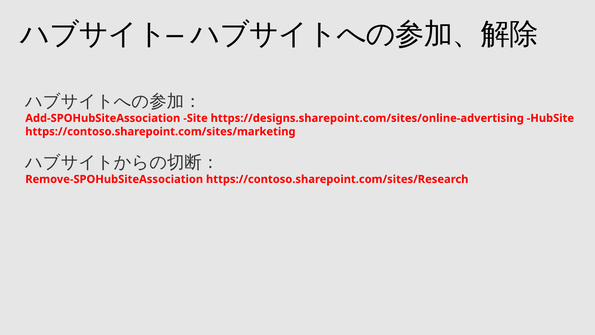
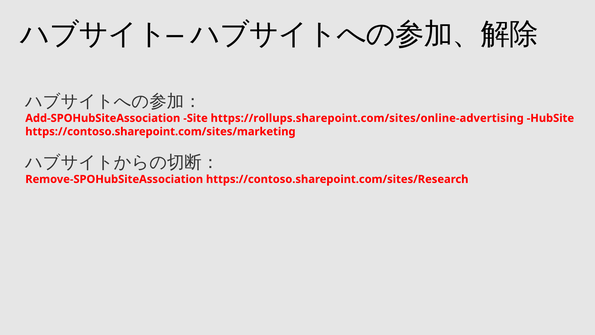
https://designs.sharepoint.com/sites/online-advertising: https://designs.sharepoint.com/sites/online-advertising -> https://rollups.sharepoint.com/sites/online-advertising (367, 118)
